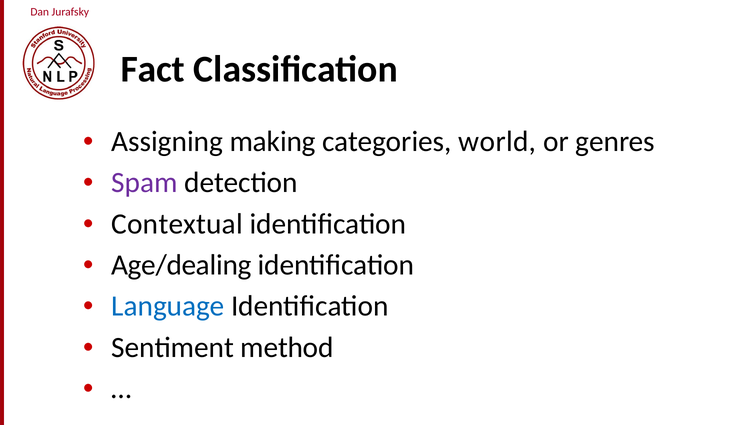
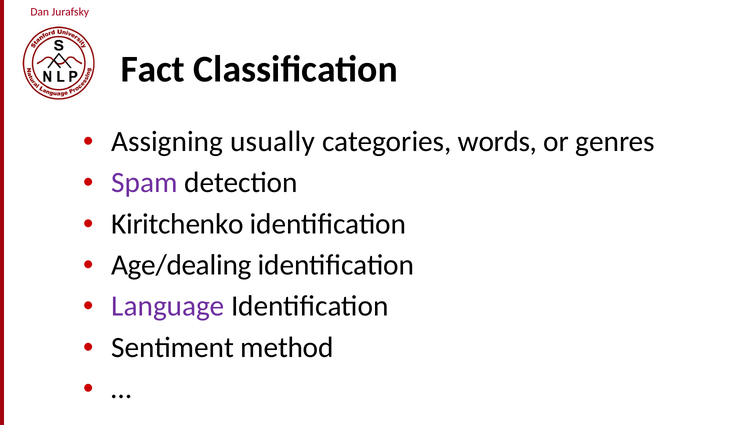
making: making -> usually (272, 141)
world: world -> words (498, 141)
Contextual: Contextual -> Kiritchenko (177, 224)
Language colour: blue -> purple (168, 306)
